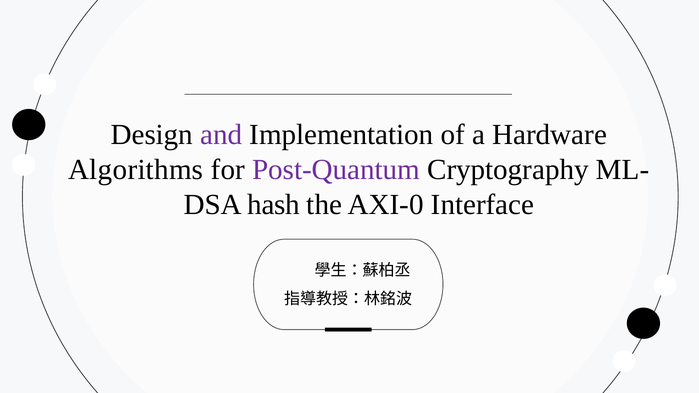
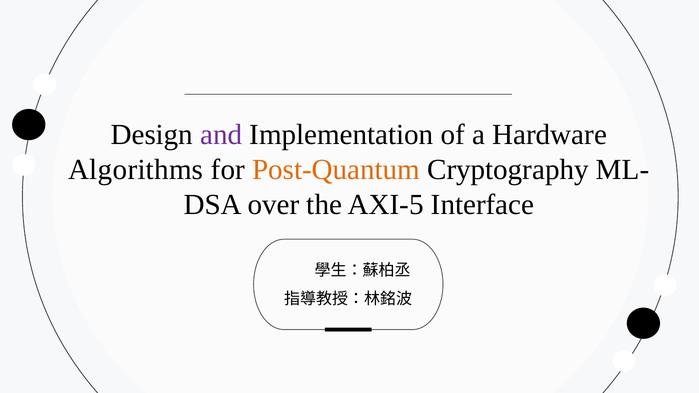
Post-Quantum colour: purple -> orange (336, 170)
hash: hash -> over (273, 205)
AXI-0: AXI-0 -> AXI-5 (386, 205)
